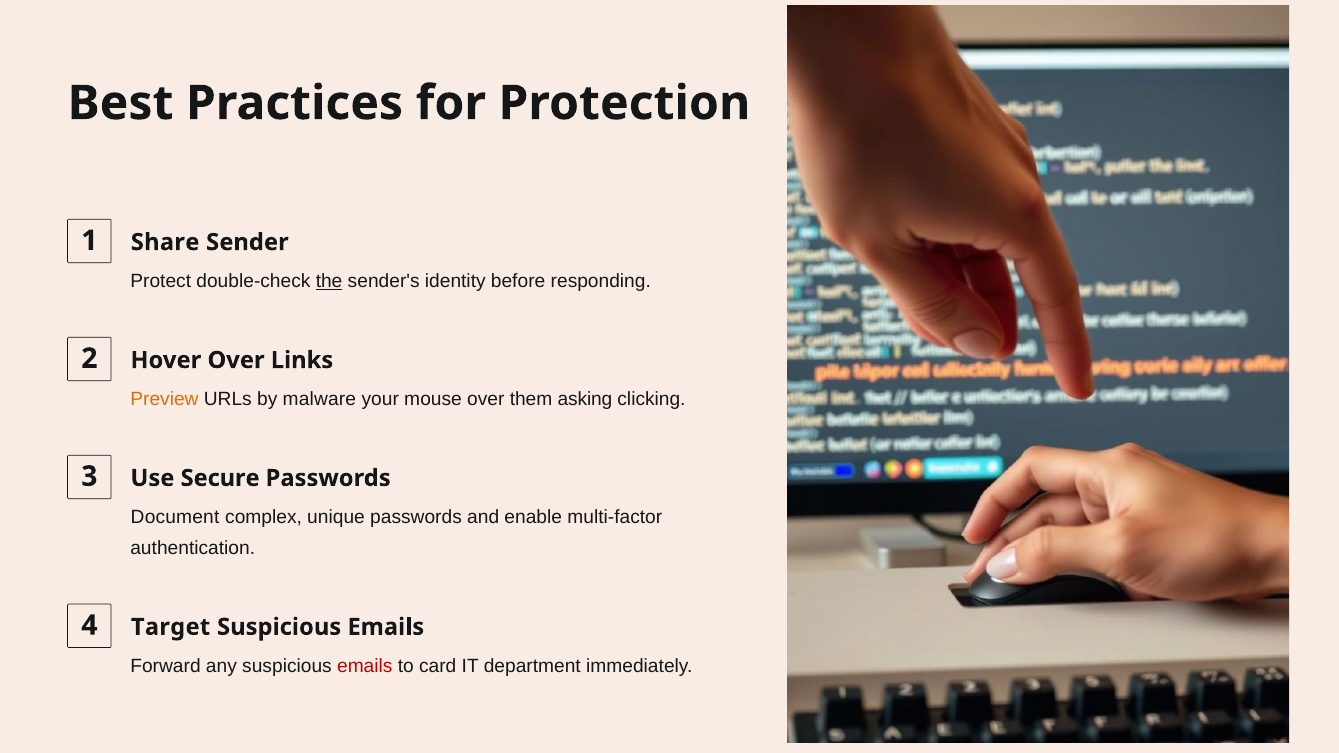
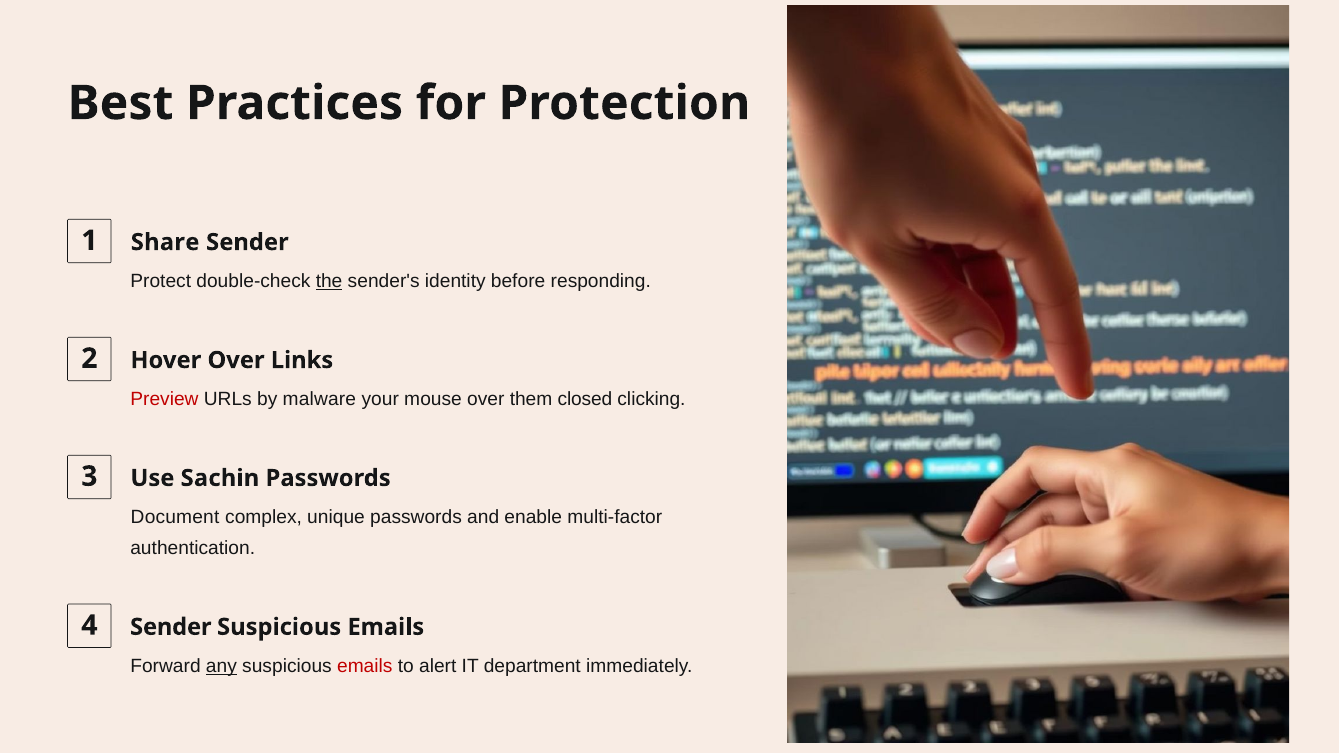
Preview colour: orange -> red (164, 399)
asking: asking -> closed (585, 399)
Secure: Secure -> Sachin (220, 478)
4 Target: Target -> Sender (171, 627)
any underline: none -> present (221, 666)
card: card -> alert (438, 666)
